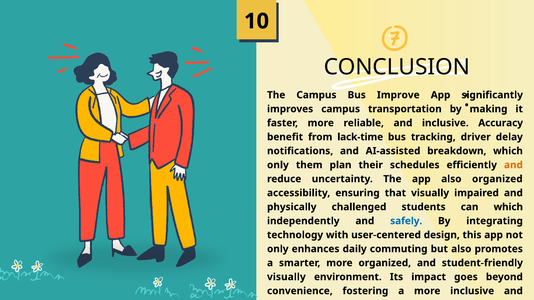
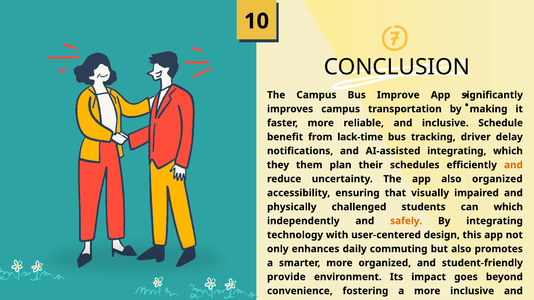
Accuracy: Accuracy -> Schedule (501, 123)
AI-assisted breakdown: breakdown -> integrating (457, 151)
only: only -> they (278, 165)
safely colour: blue -> orange (406, 221)
visually: visually -> provide (286, 277)
